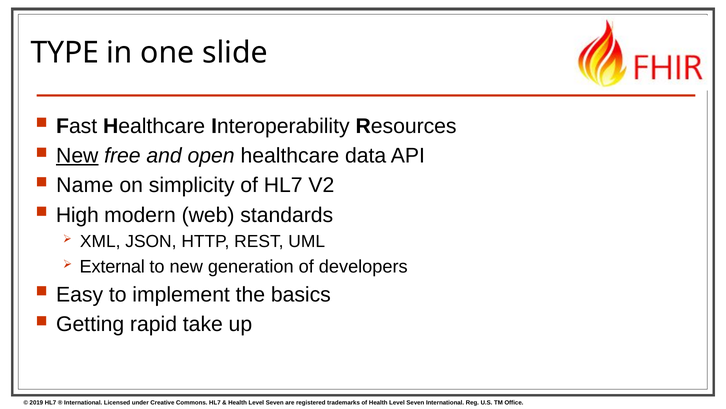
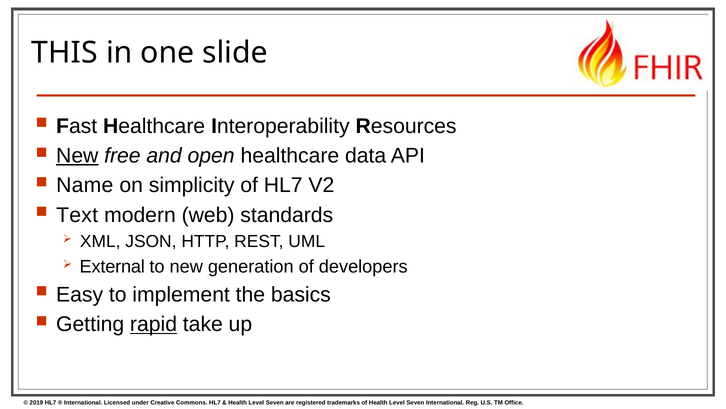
TYPE: TYPE -> THIS (65, 53)
High: High -> Text (77, 215)
rapid underline: none -> present (154, 324)
